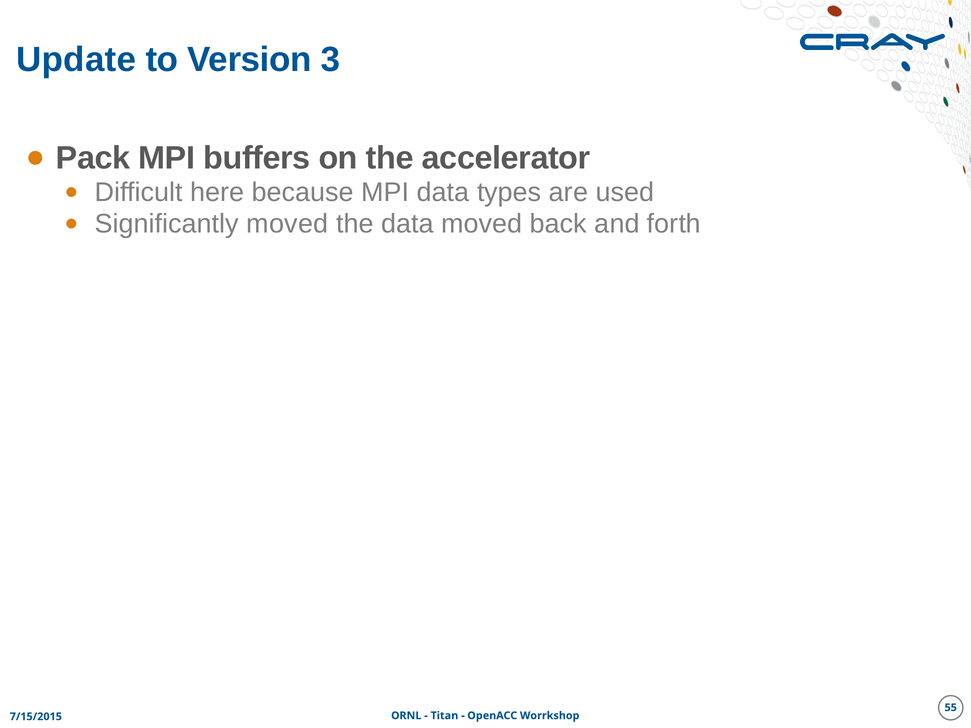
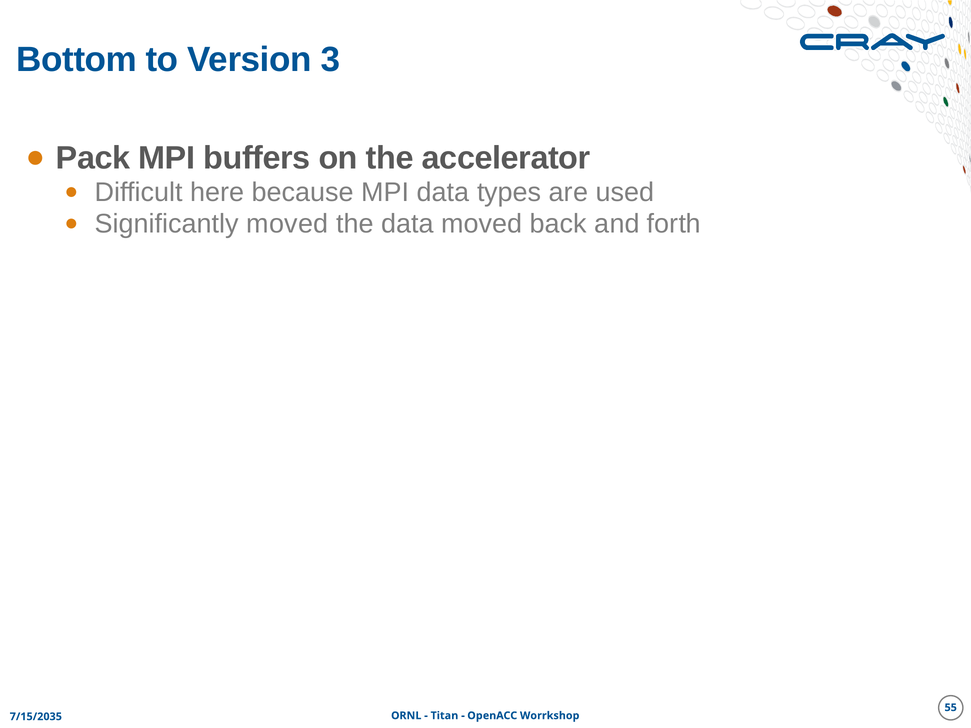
Update: Update -> Bottom (77, 60)
7/15/2015: 7/15/2015 -> 7/15/2035 (36, 717)
